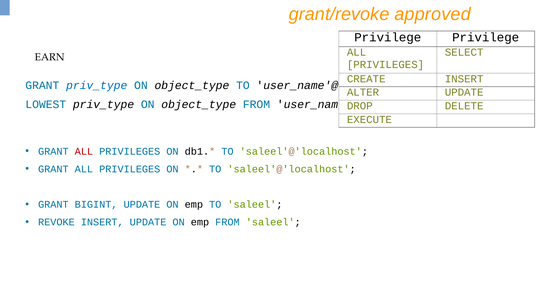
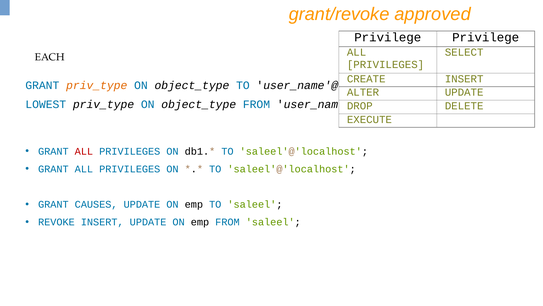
EARN: EARN -> EACH (50, 57)
priv_type colour: blue -> orange (97, 85)
BIGINT: BIGINT -> CAUSES (96, 204)
